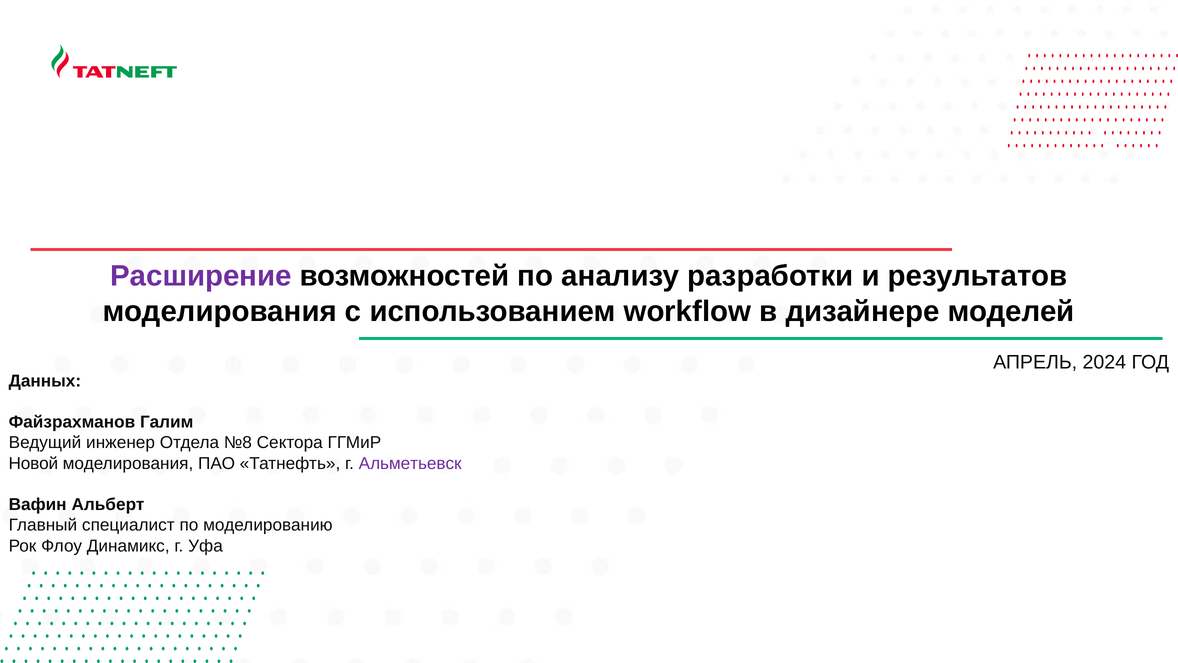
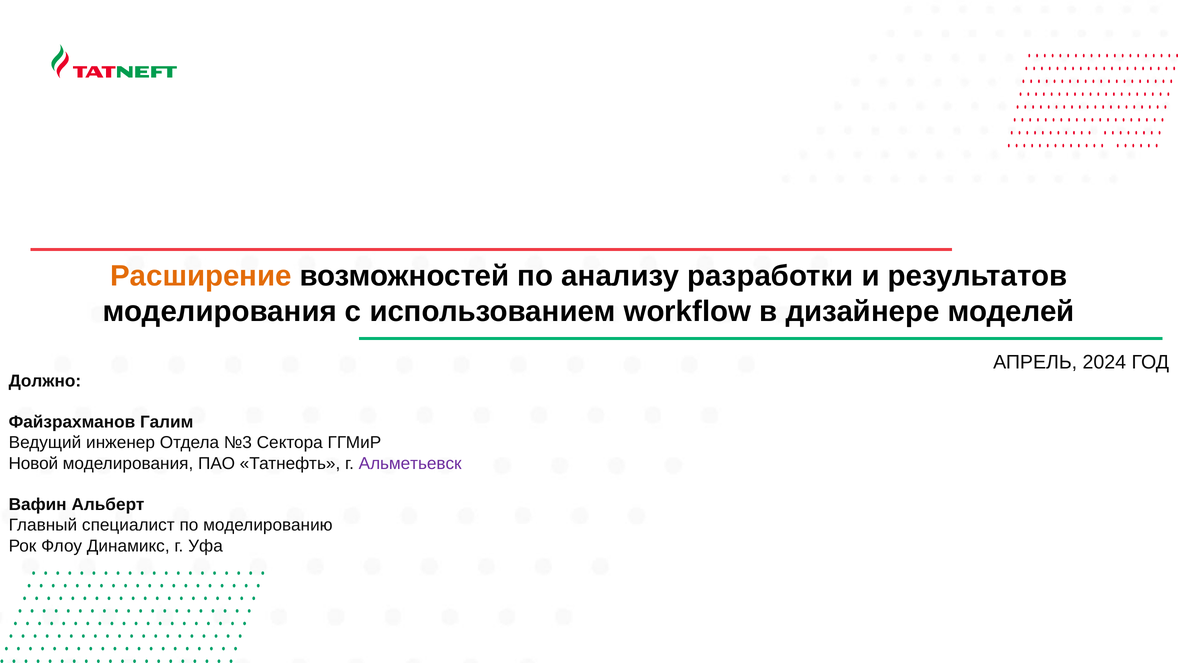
Расширение colour: purple -> orange (201, 276)
Данных: Данных -> Должно (45, 381)
№8: №8 -> №3 (238, 443)
